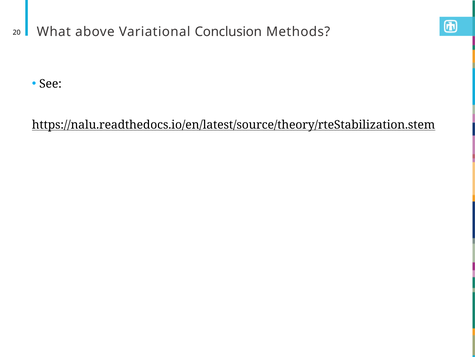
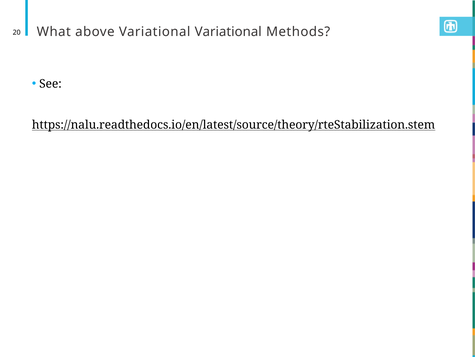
Variational Conclusion: Conclusion -> Variational (228, 32)
